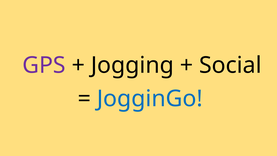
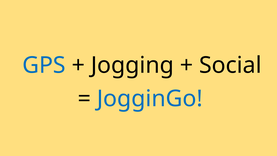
GPS colour: purple -> blue (44, 65)
